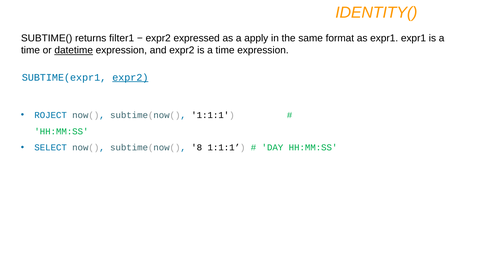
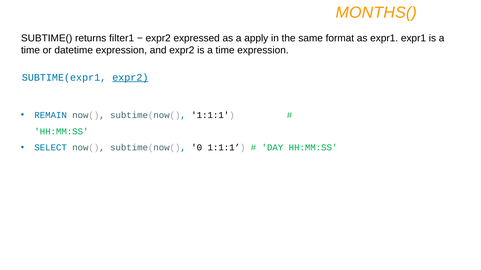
IDENTITY(: IDENTITY( -> MONTHS( (376, 13)
datetime underline: present -> none (74, 50)
ROJECT: ROJECT -> REMAIN (51, 115)
8: 8 -> 0 (197, 148)
